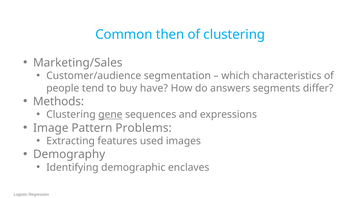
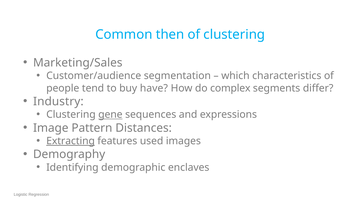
answers: answers -> complex (230, 88)
Methods: Methods -> Industry (58, 101)
Problems: Problems -> Distances (144, 128)
Extracting underline: none -> present (71, 141)
